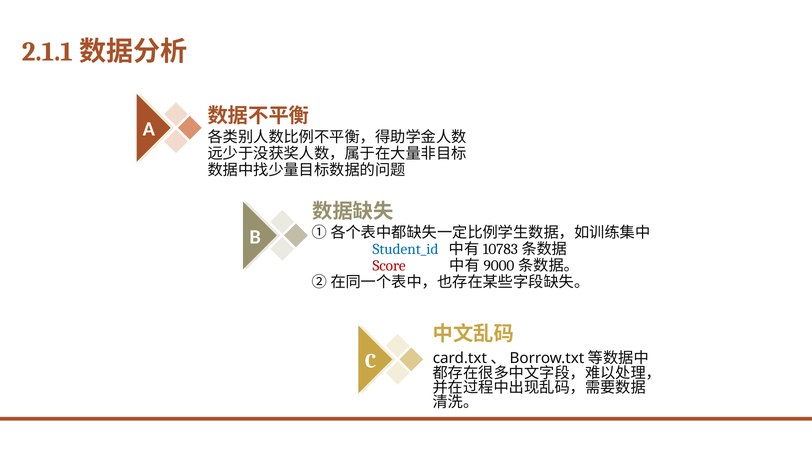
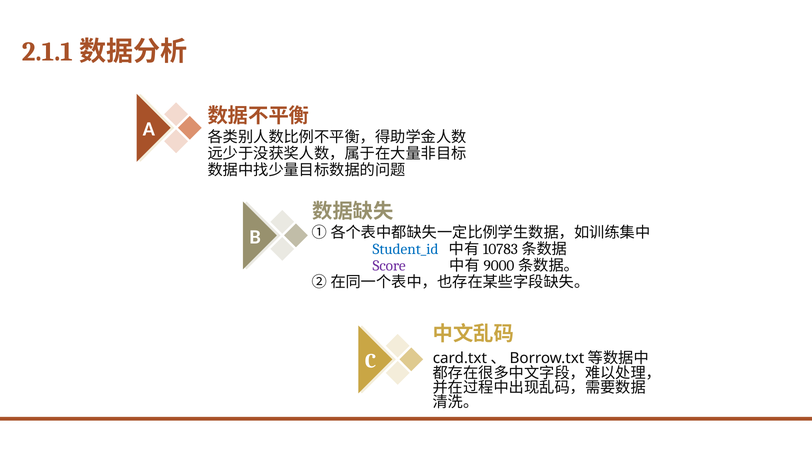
Score colour: red -> purple (389, 266)
